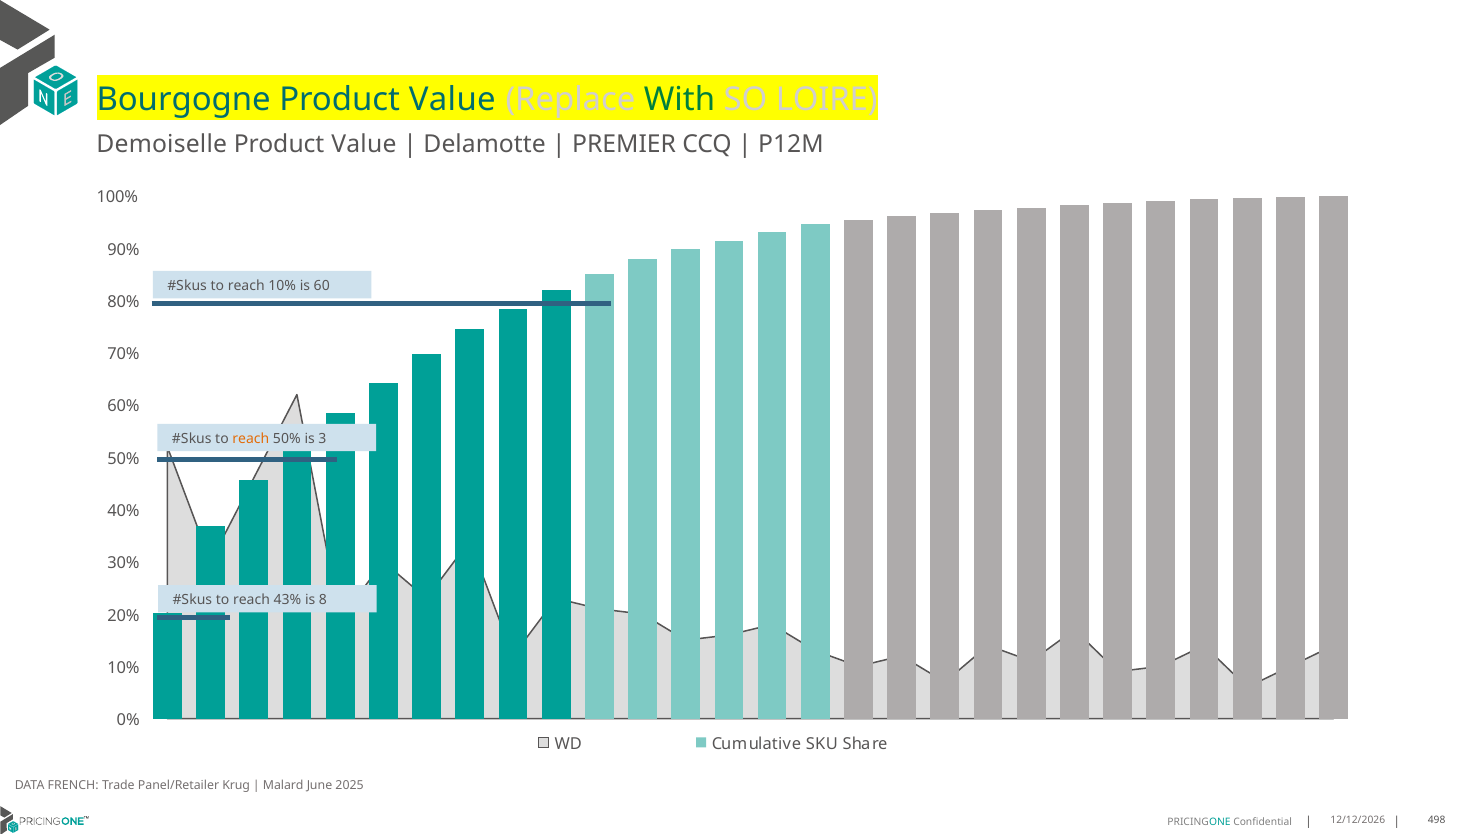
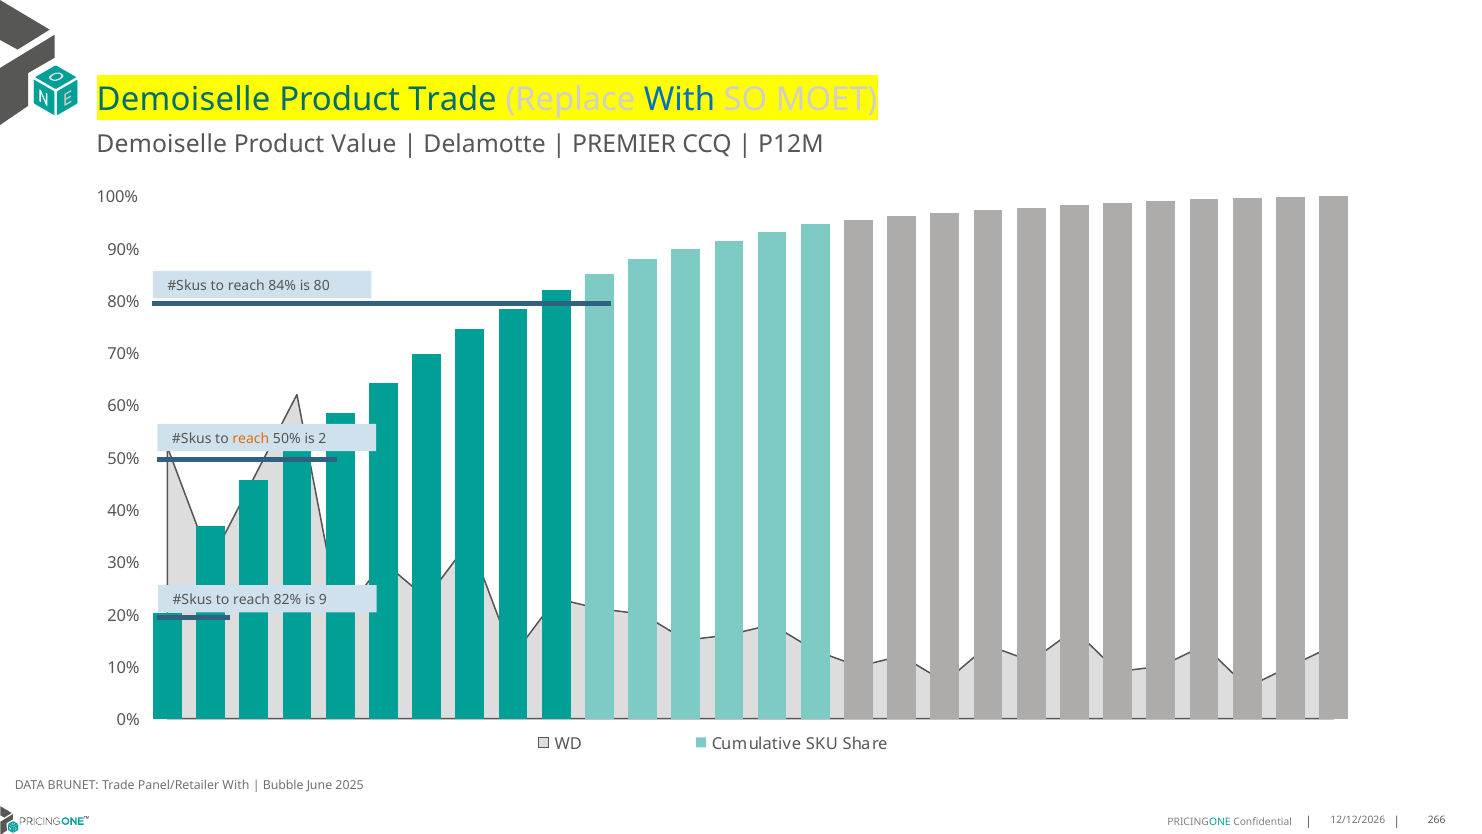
Bourgogne: Bourgogne -> Demoiselle (183, 100)
Value: Value -> Trade (453, 100)
With colour: green -> blue (679, 100)
LOIRE: LOIRE -> MOET (827, 100)
reach 10%: 10% -> 84% (282, 285)
60: 60 -> 80 (322, 285)
3: 3 -> 2 (322, 438)
43%: 43% -> 82% (287, 599)
8: 8 -> 9 (323, 599)
FRENCH: FRENCH -> BRUNET (73, 785)
Panel/Retailer Krug: Krug -> With (236, 785)
Malard: Malard -> Bubble (283, 785)
498: 498 -> 266 (1437, 820)
